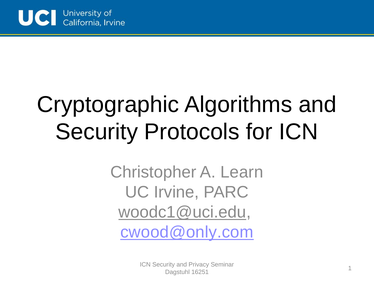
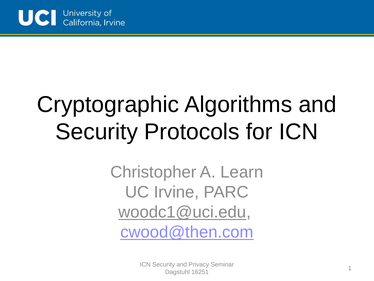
cwood@only.com: cwood@only.com -> cwood@then.com (187, 232)
